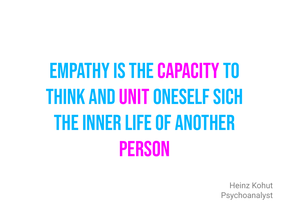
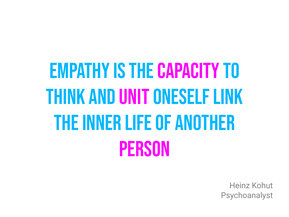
sich: sich -> link (228, 97)
